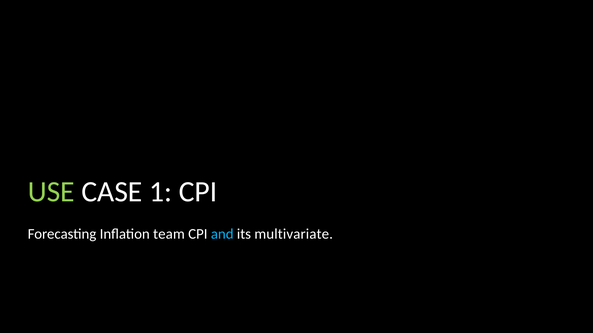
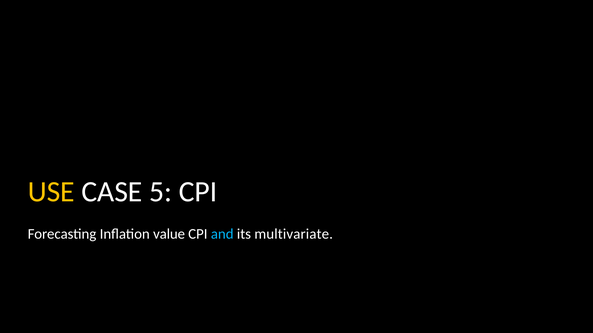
USE colour: light green -> yellow (51, 192)
1: 1 -> 5 (161, 192)
team: team -> value (169, 234)
